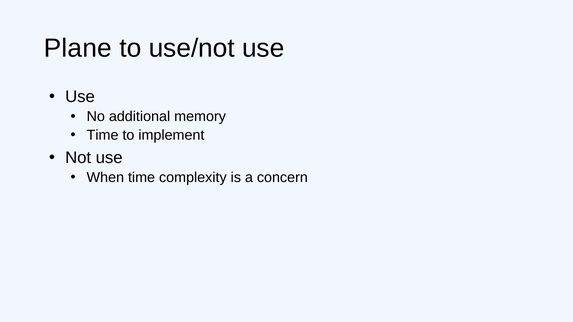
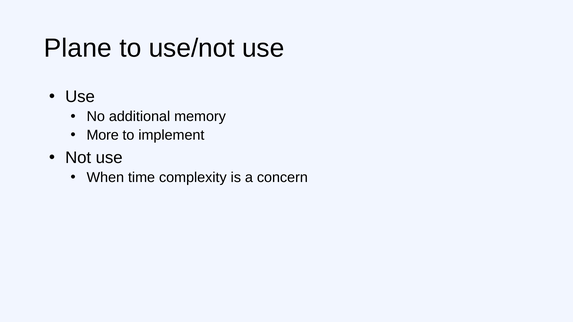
Time: Time -> More (103, 135)
